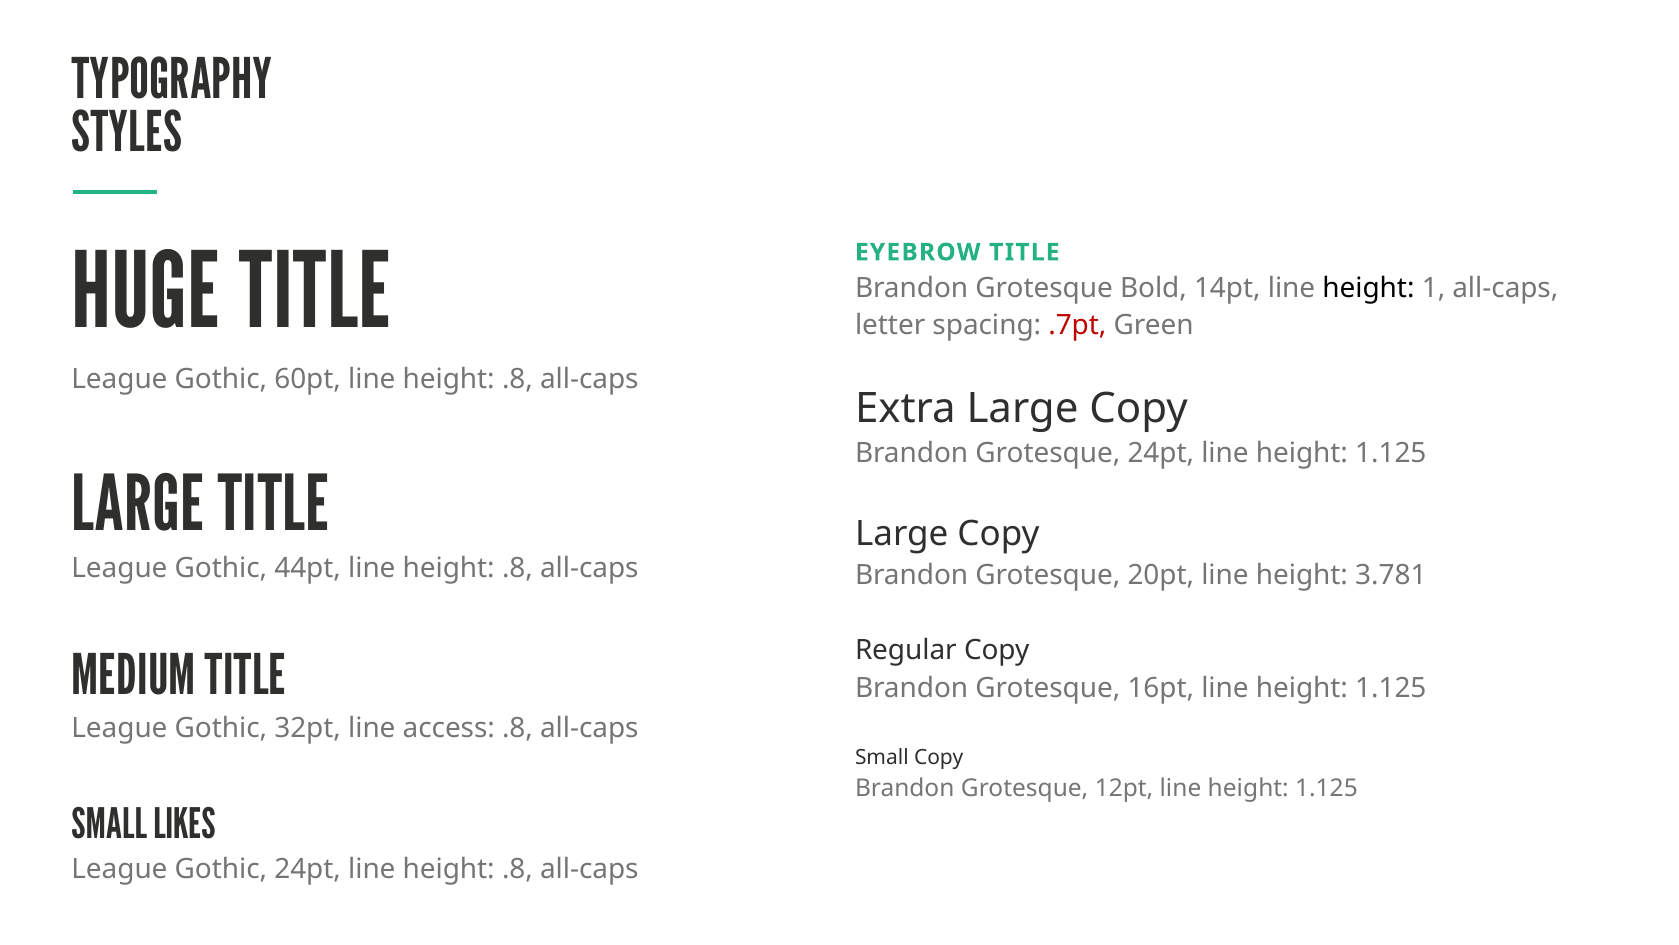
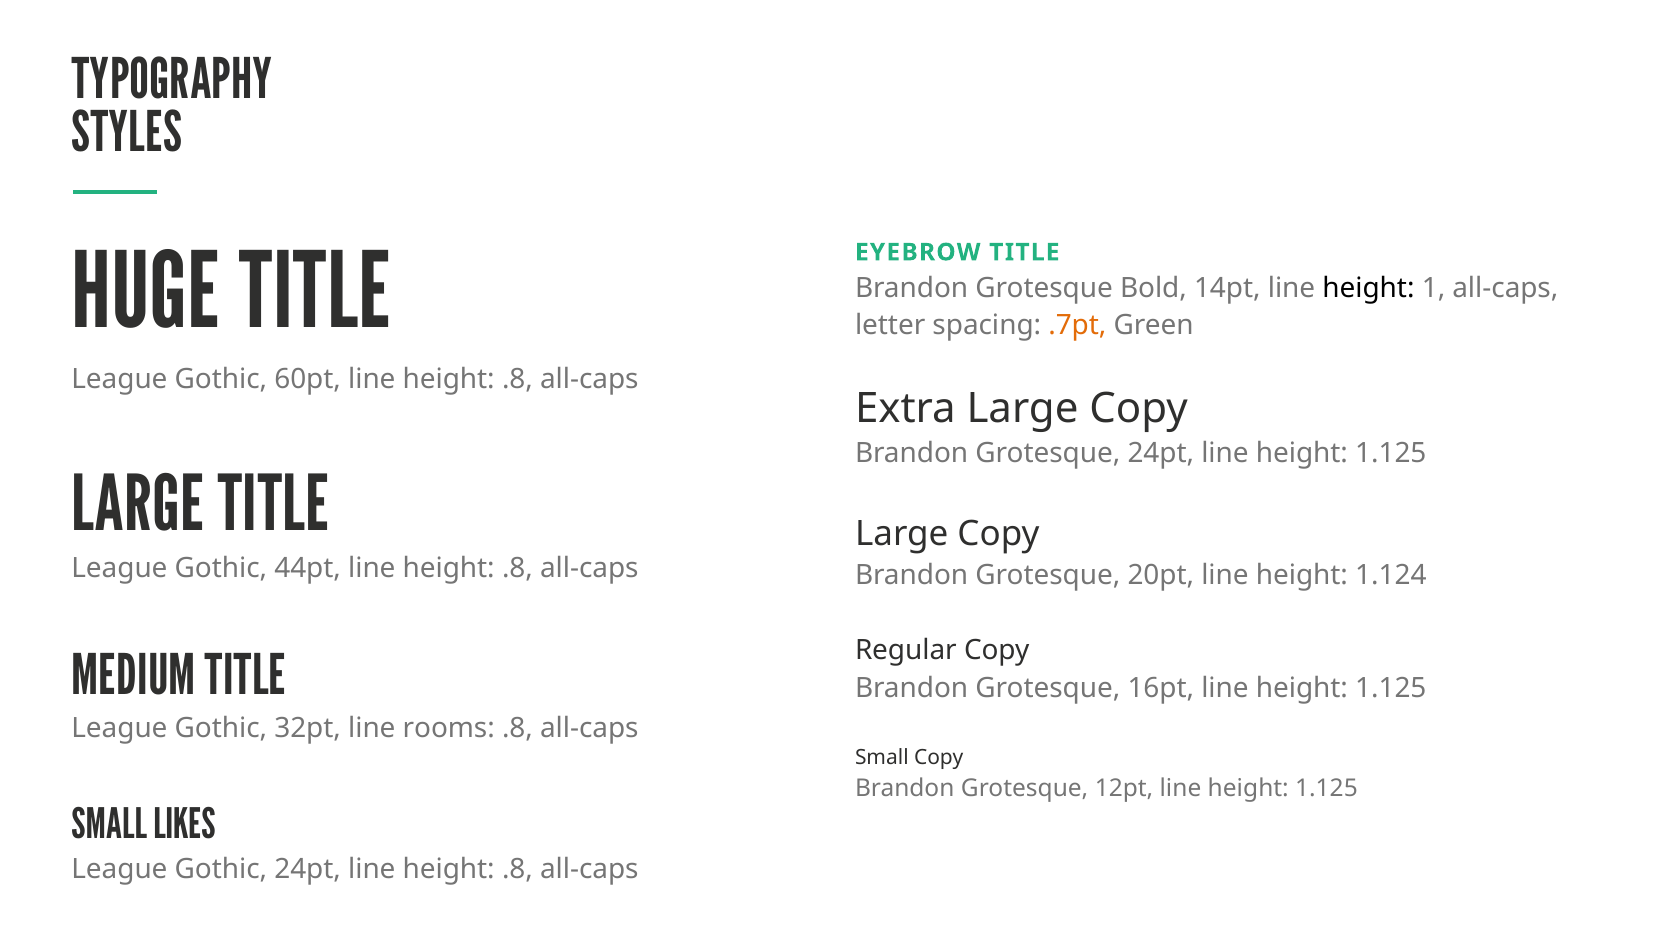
.7pt colour: red -> orange (1077, 325)
3.781: 3.781 -> 1.124 (1391, 575)
access: access -> rooms (449, 728)
